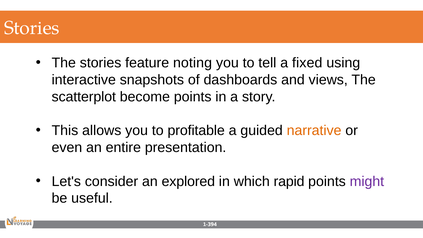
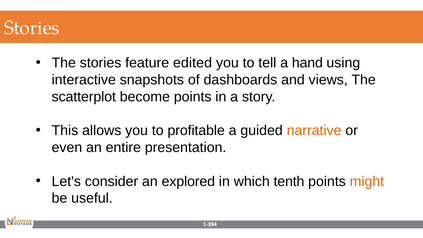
noting: noting -> edited (193, 63)
fixed: fixed -> hand (307, 63)
rapid: rapid -> tenth (289, 181)
might colour: purple -> orange (367, 181)
